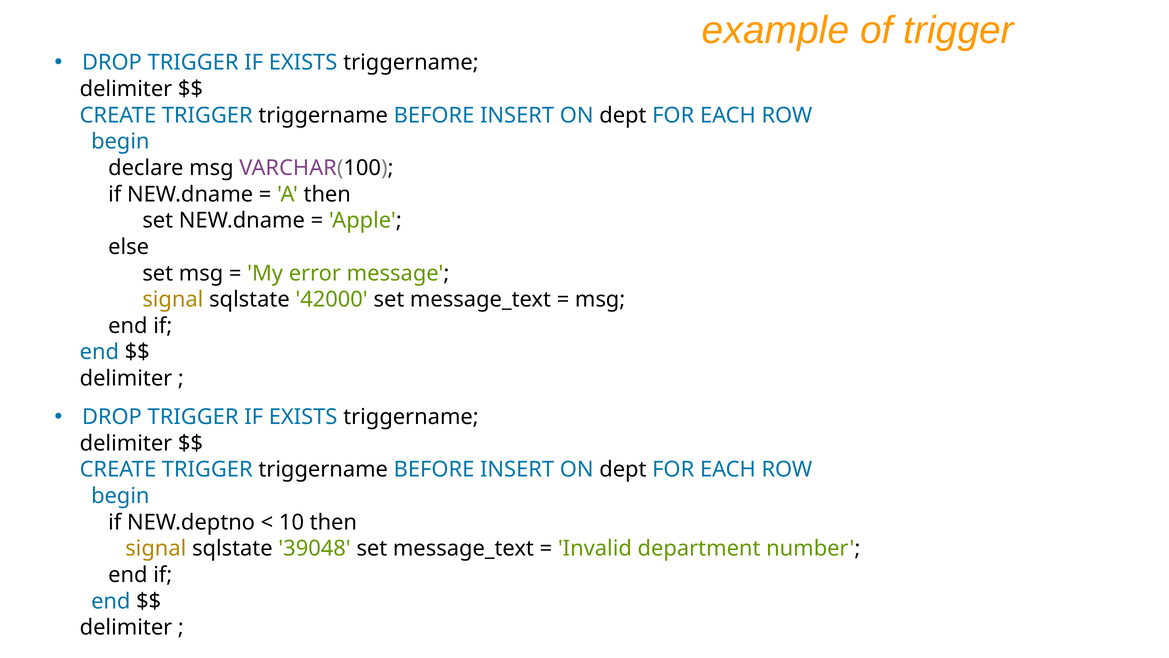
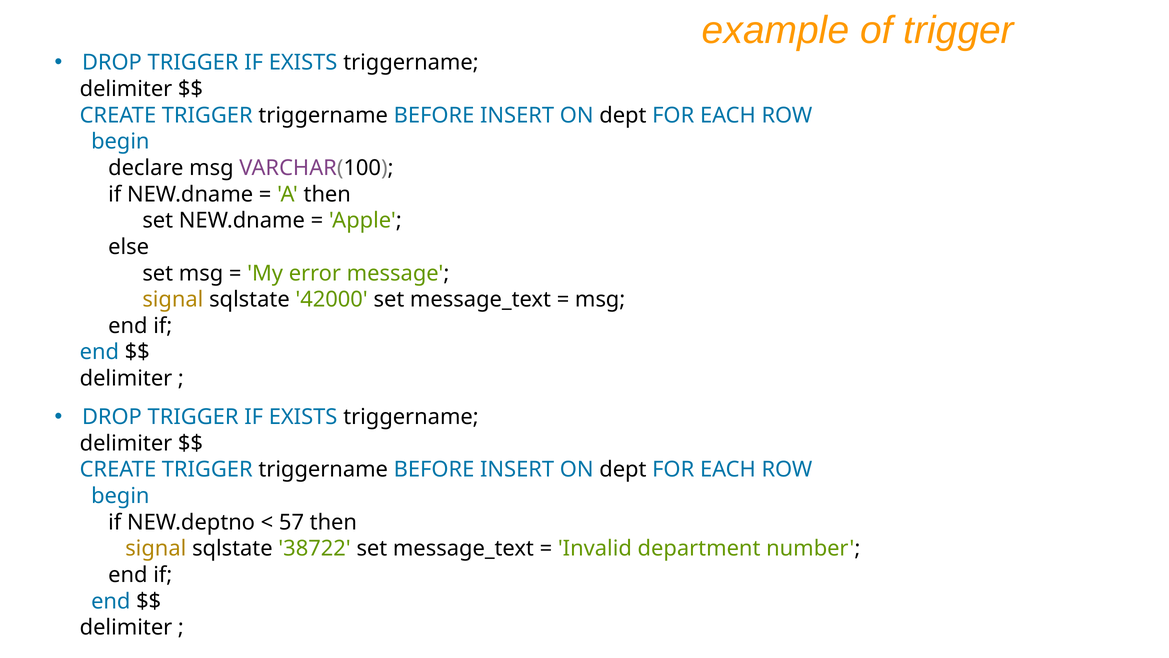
10: 10 -> 57 (292, 522)
39048: 39048 -> 38722 (315, 548)
